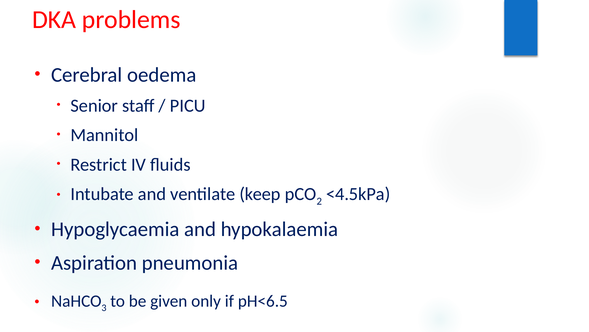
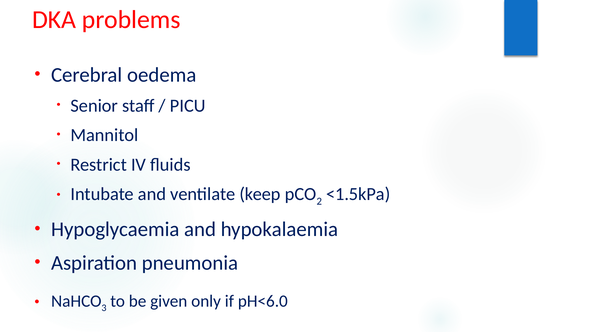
<4.5kPa: <4.5kPa -> <1.5kPa (358, 194)
pH<6.5: pH<6.5 -> pH<6.0 (263, 301)
